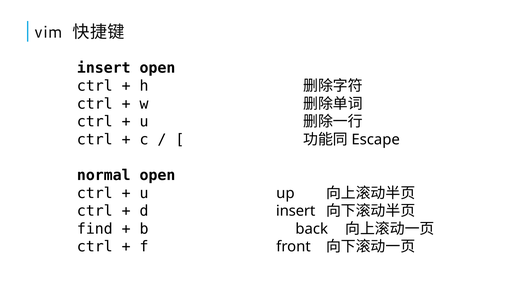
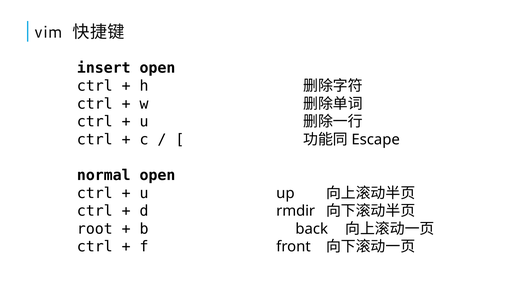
d insert: insert -> rmdir (296, 211)
find: find -> root (95, 229)
